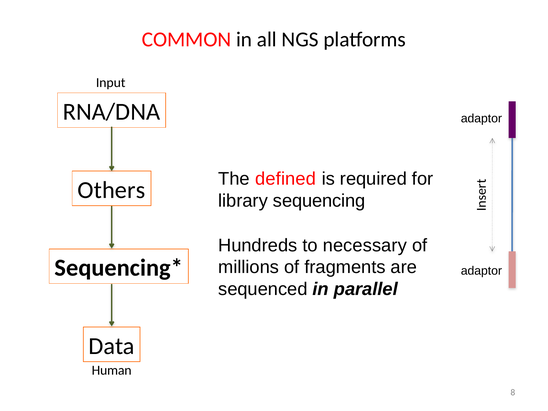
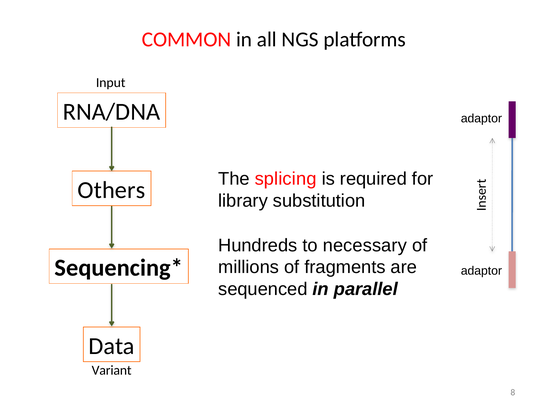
defined: defined -> splicing (286, 179)
sequencing: sequencing -> substitution (319, 201)
Human: Human -> Variant (112, 370)
